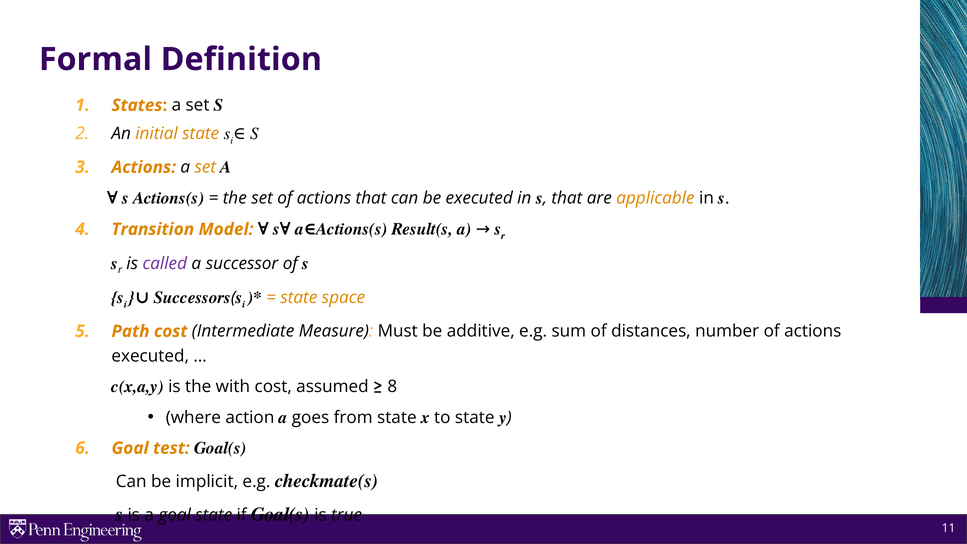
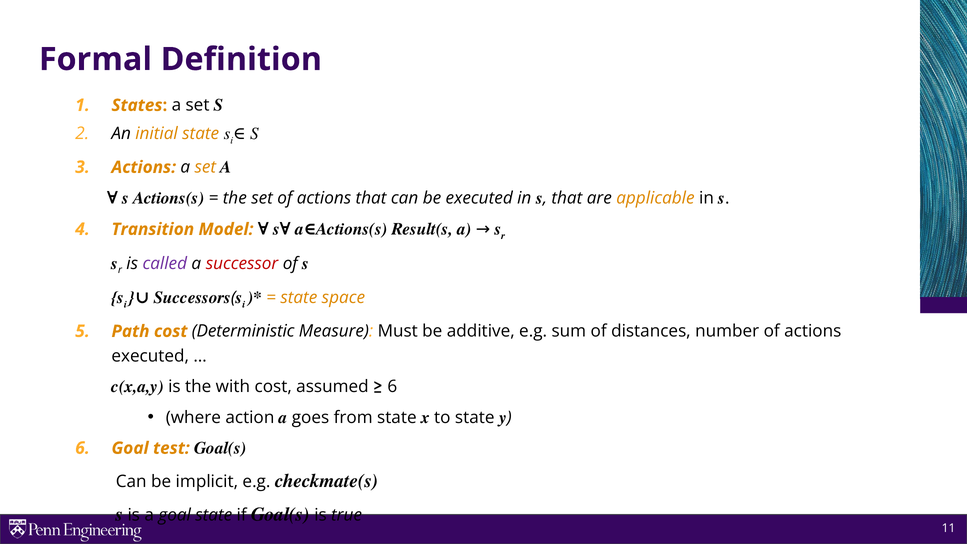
successor colour: black -> red (242, 263)
Intermediate: Intermediate -> Deterministic (243, 331)
8: 8 -> 6 (392, 387)
